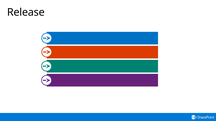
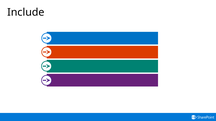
Release: Release -> Include (26, 12)
